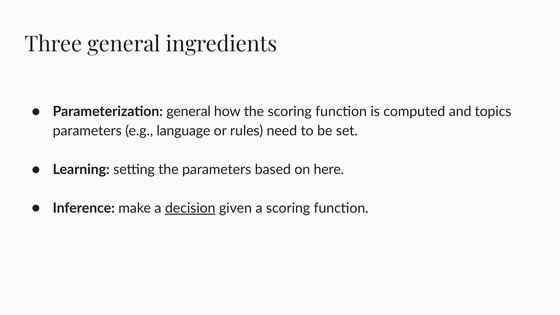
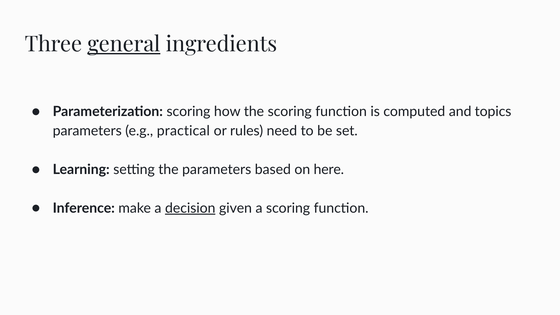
general underline: none -> present (124, 44)
Parameterization general: general -> scoring (188, 112)
language: language -> practical (183, 131)
